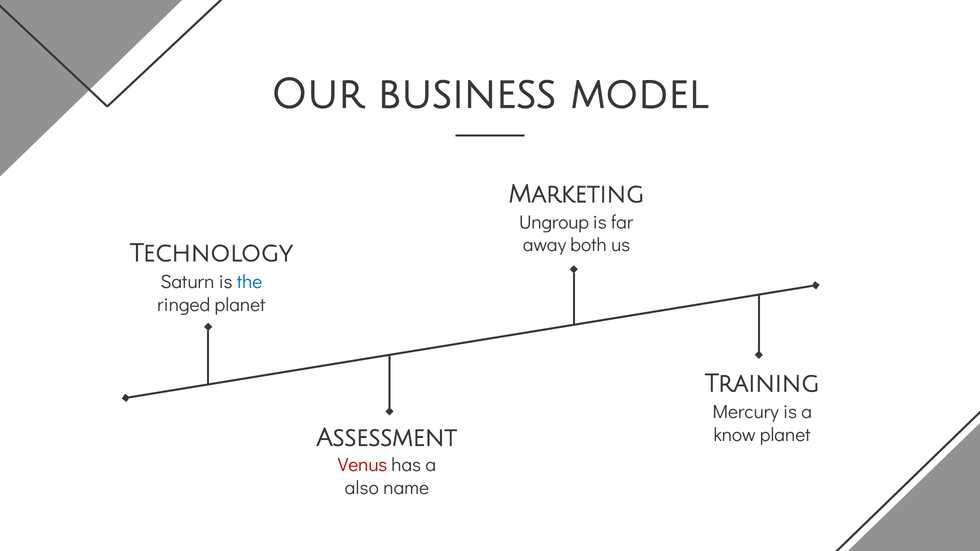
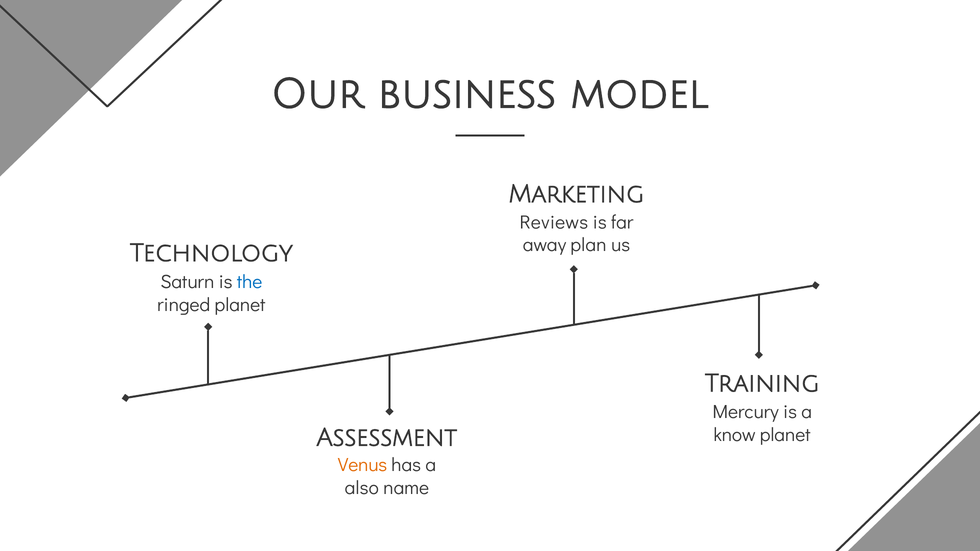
Ungroup: Ungroup -> Reviews (554, 222)
both: both -> plan (588, 245)
Venus colour: red -> orange (363, 465)
